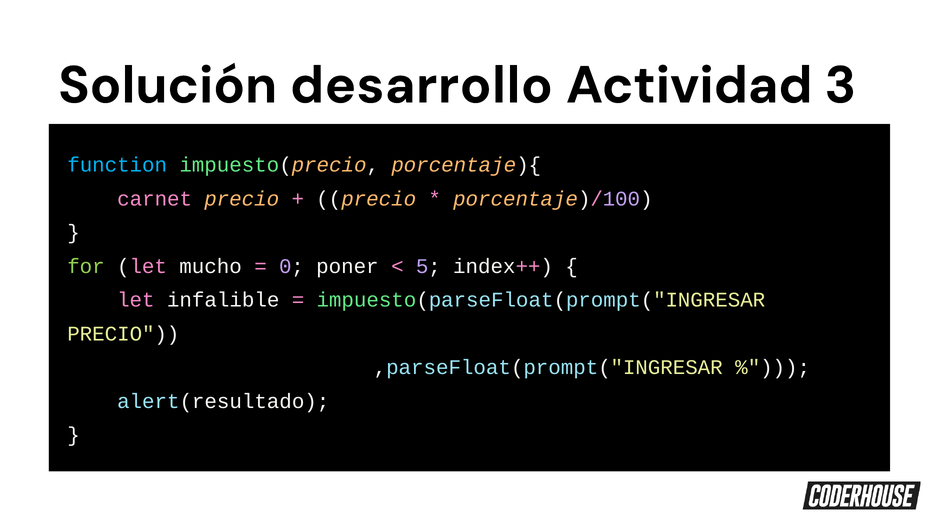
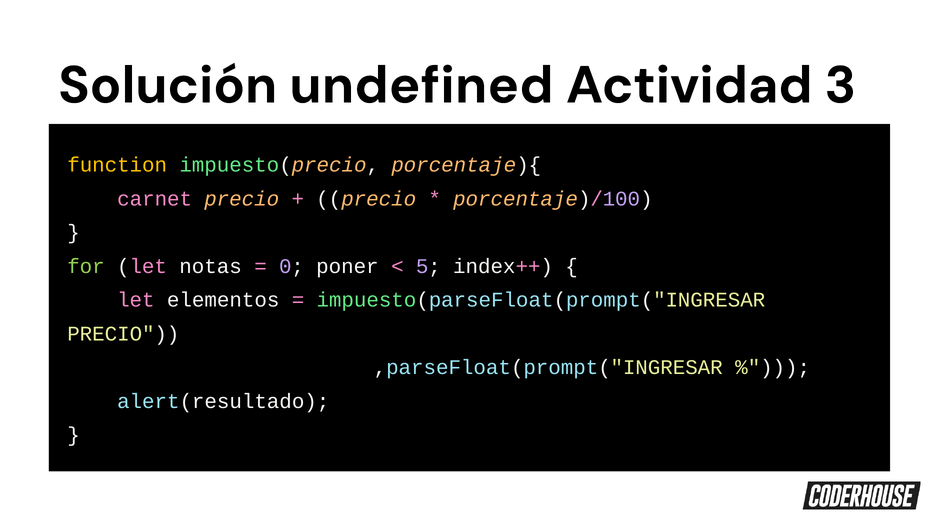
desarrollo: desarrollo -> undefined (421, 85)
function colour: light blue -> yellow (117, 165)
mucho: mucho -> notas (211, 266)
infalible: infalible -> elementos (223, 300)
